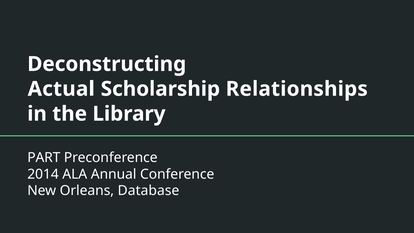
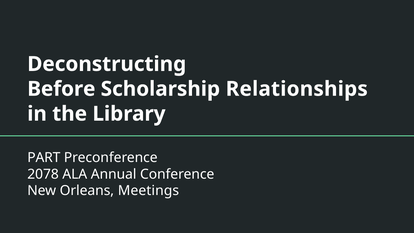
Actual: Actual -> Before (61, 89)
2014: 2014 -> 2078 (43, 174)
Database: Database -> Meetings (148, 191)
